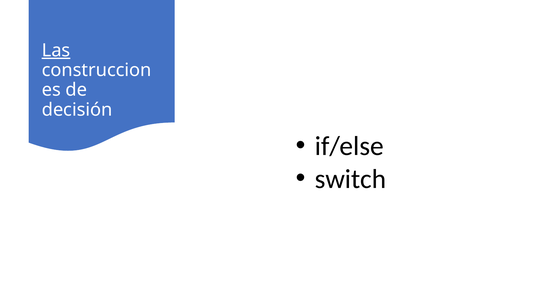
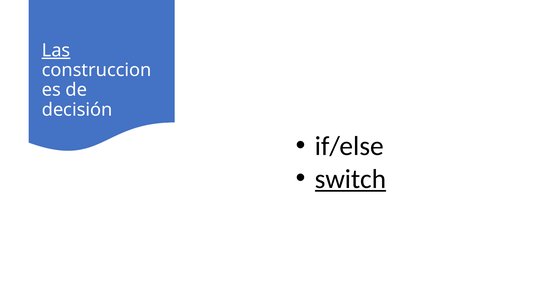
switch underline: none -> present (350, 179)
